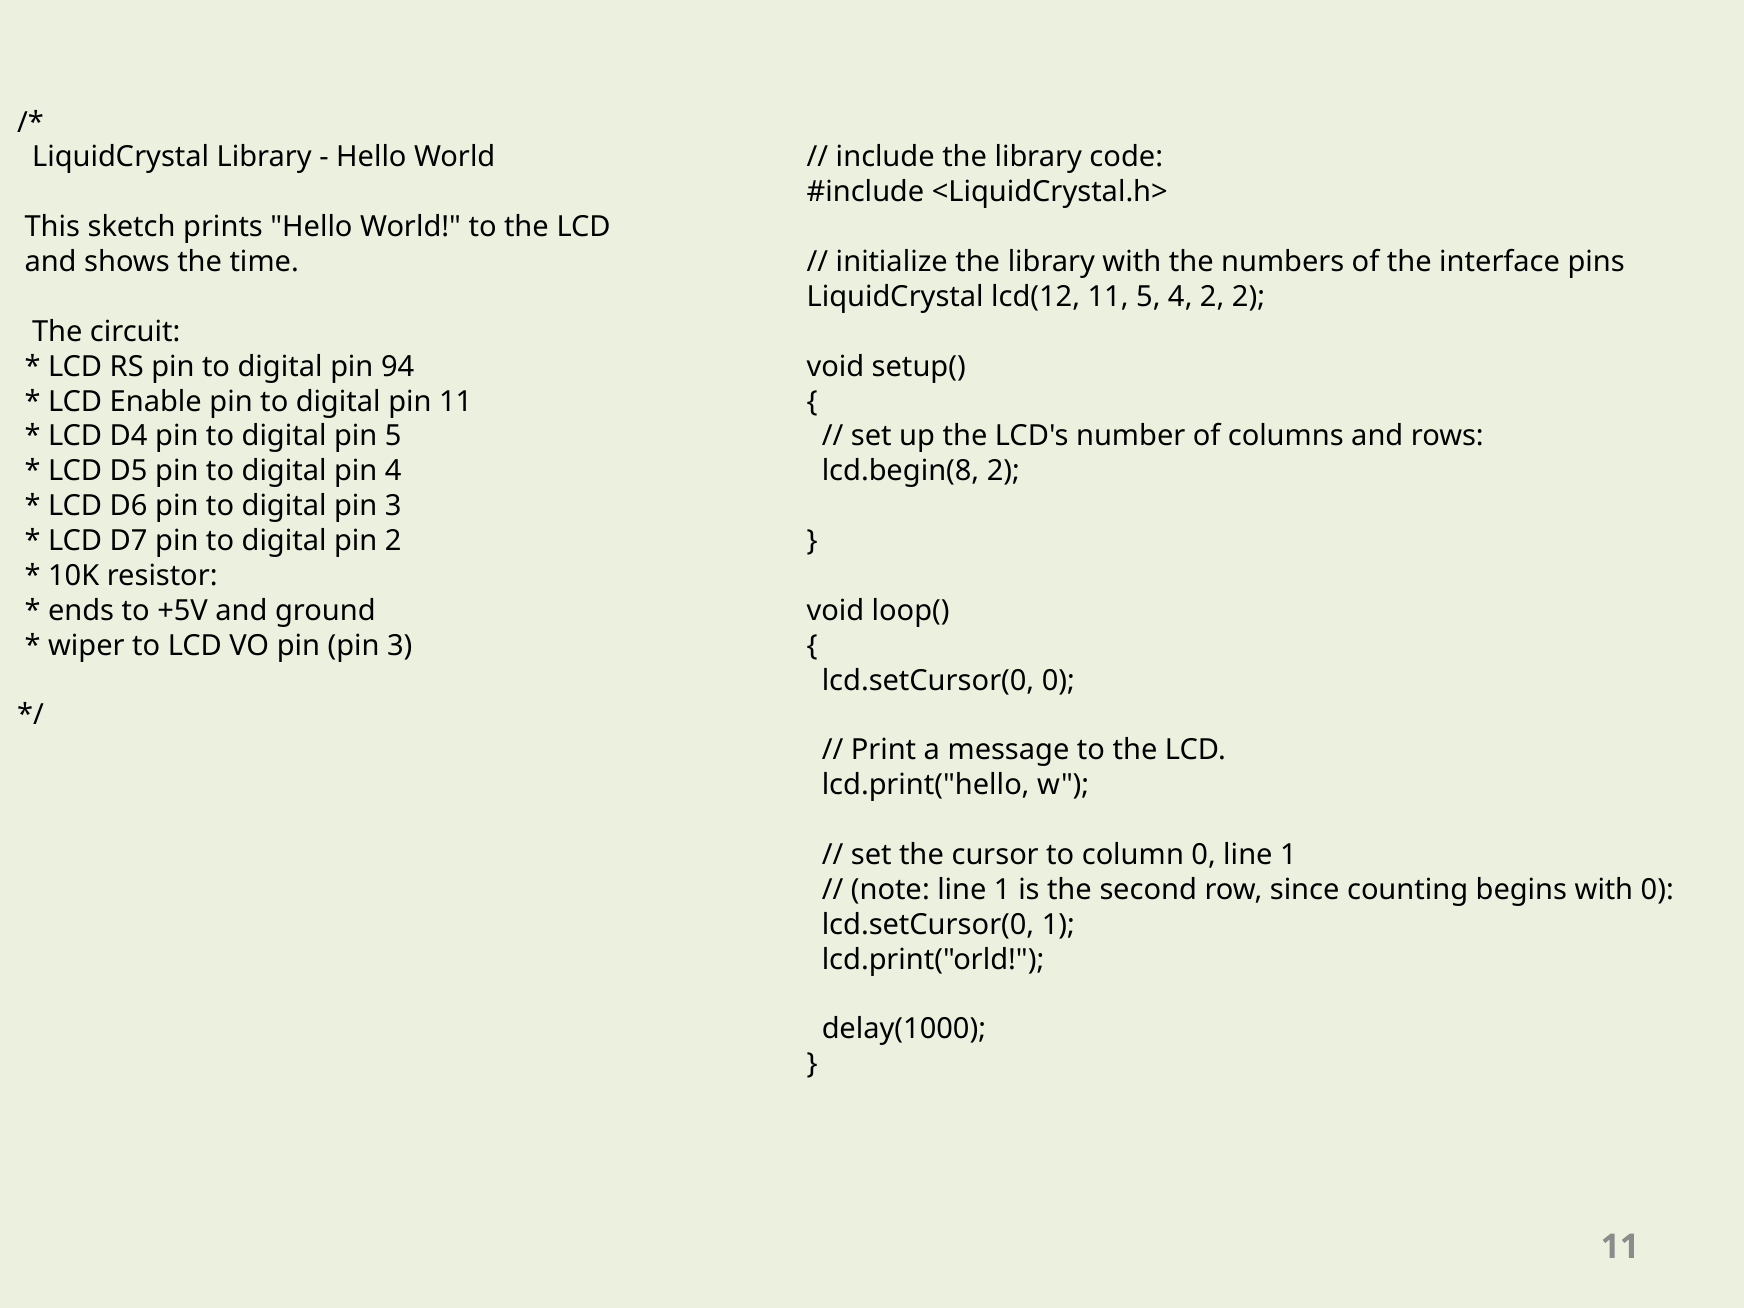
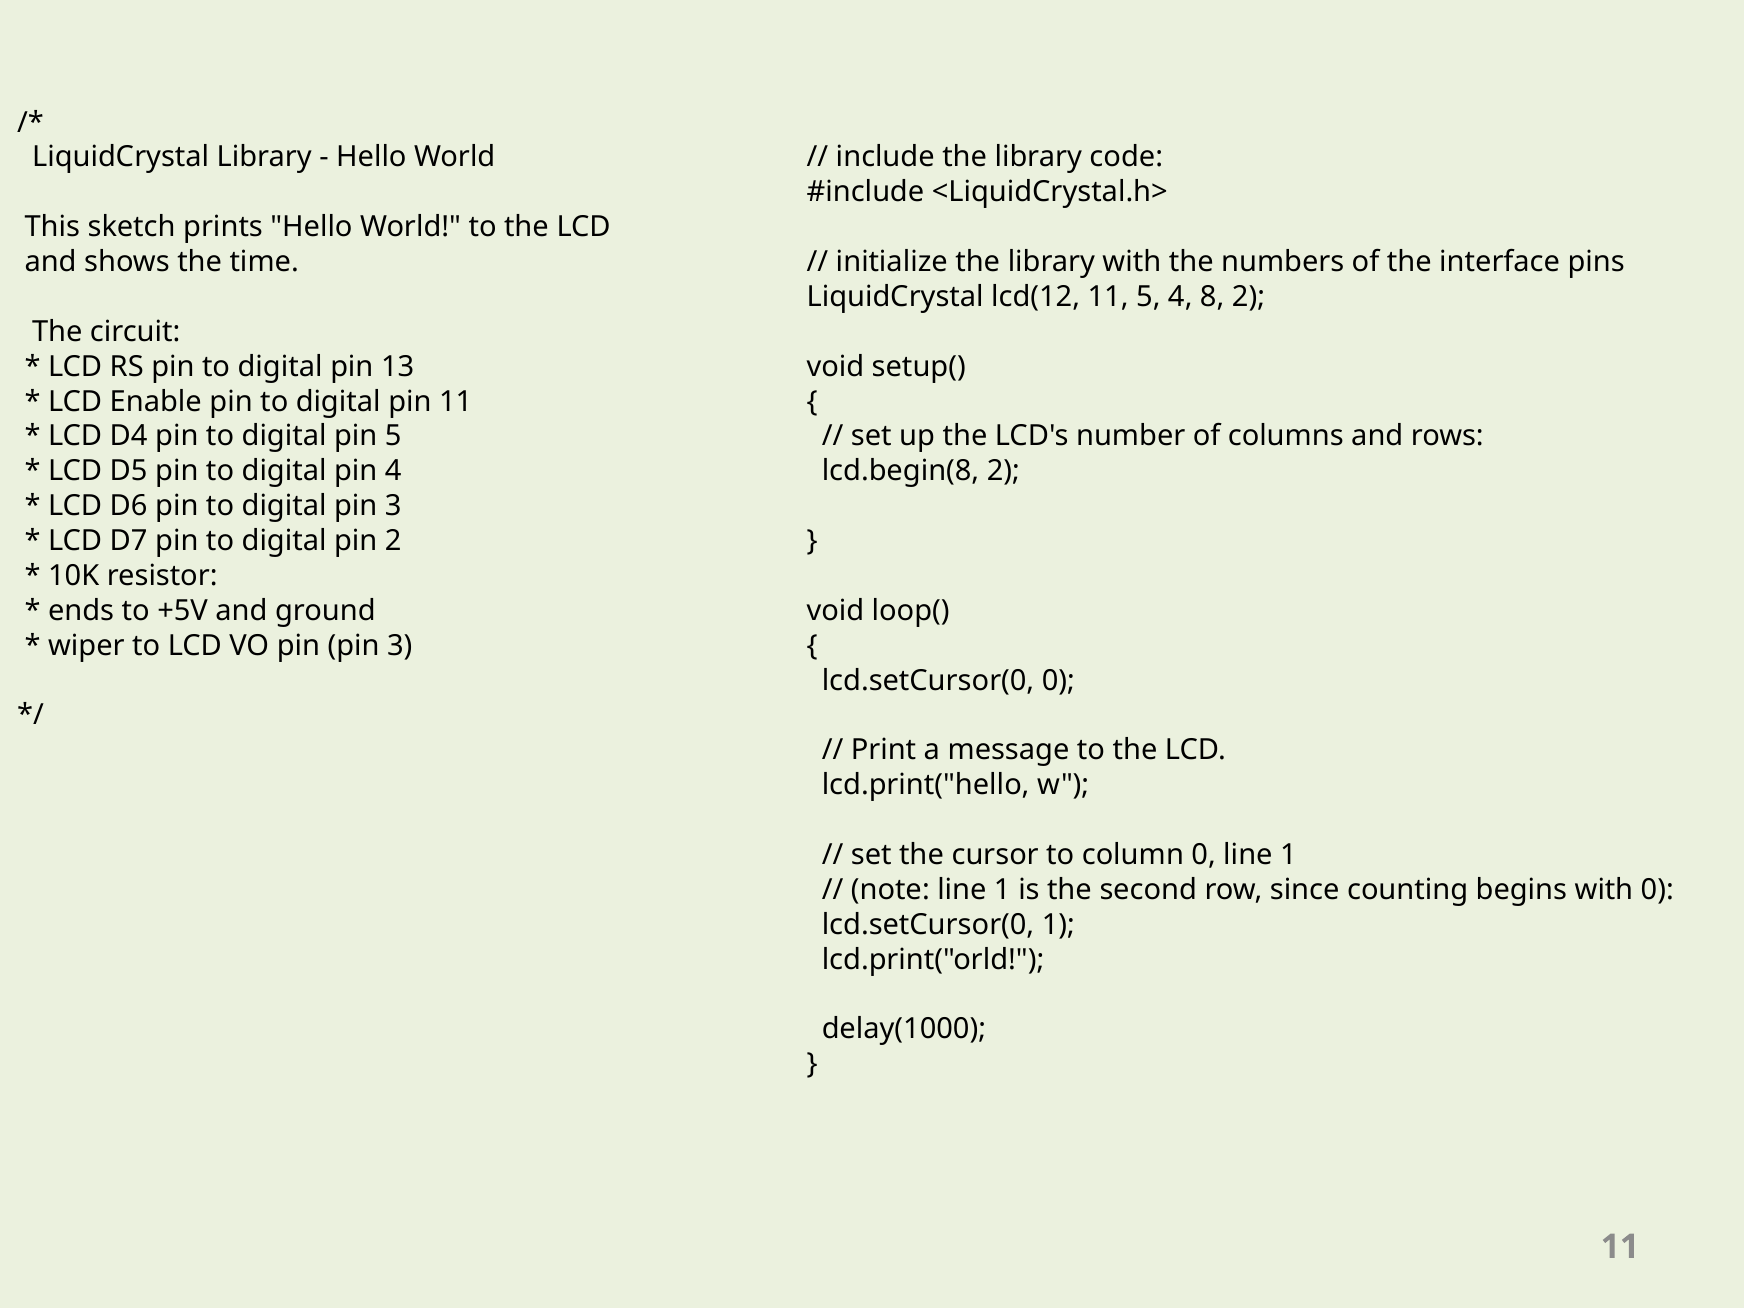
4 2: 2 -> 8 (1212, 297)
94: 94 -> 13 (398, 367)
